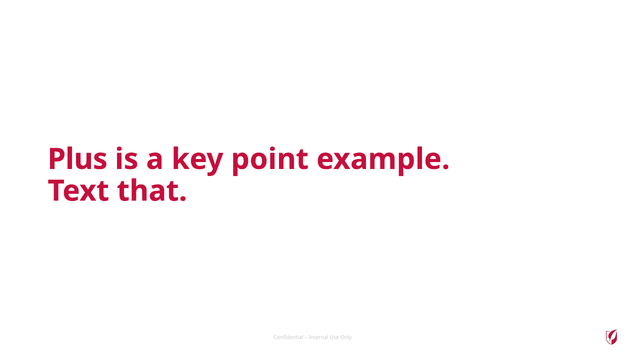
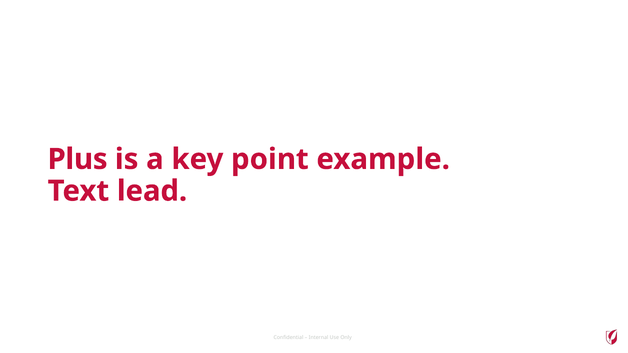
that: that -> lead (152, 191)
